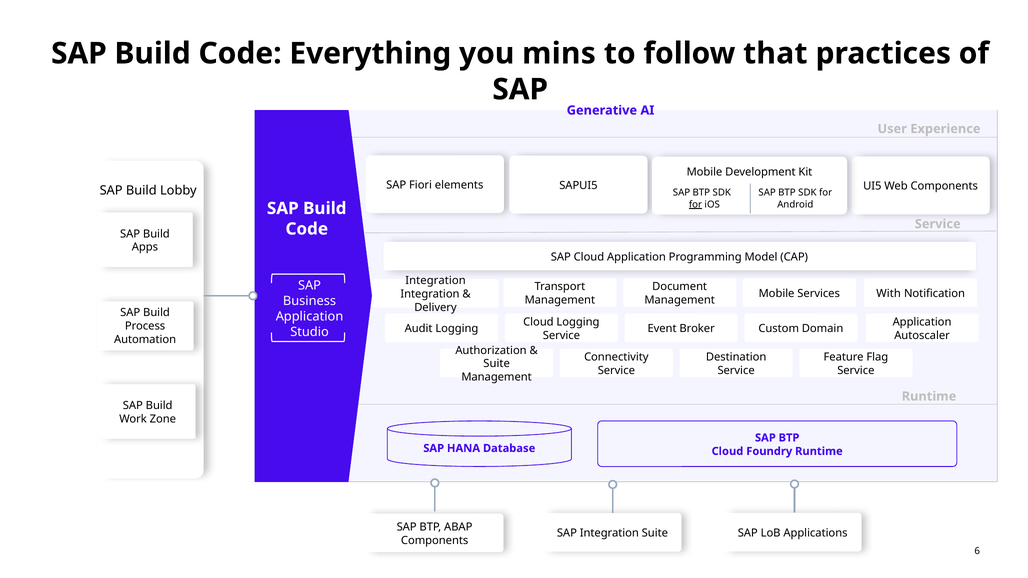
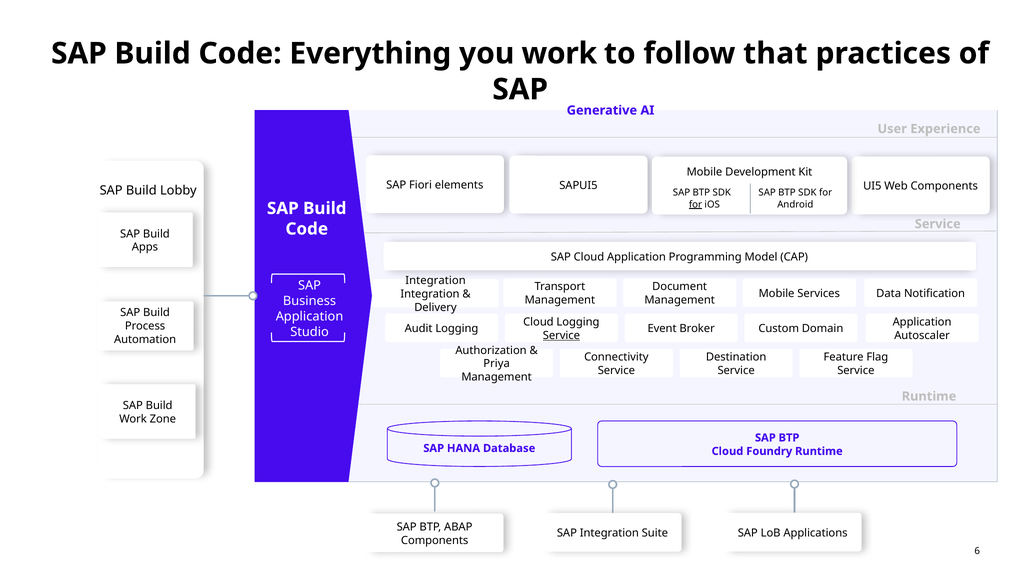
you mins: mins -> work (559, 54)
With: With -> Data (889, 294)
Service underline: none -> present (561, 336)
Suite: Suite -> Priya (497, 364)
